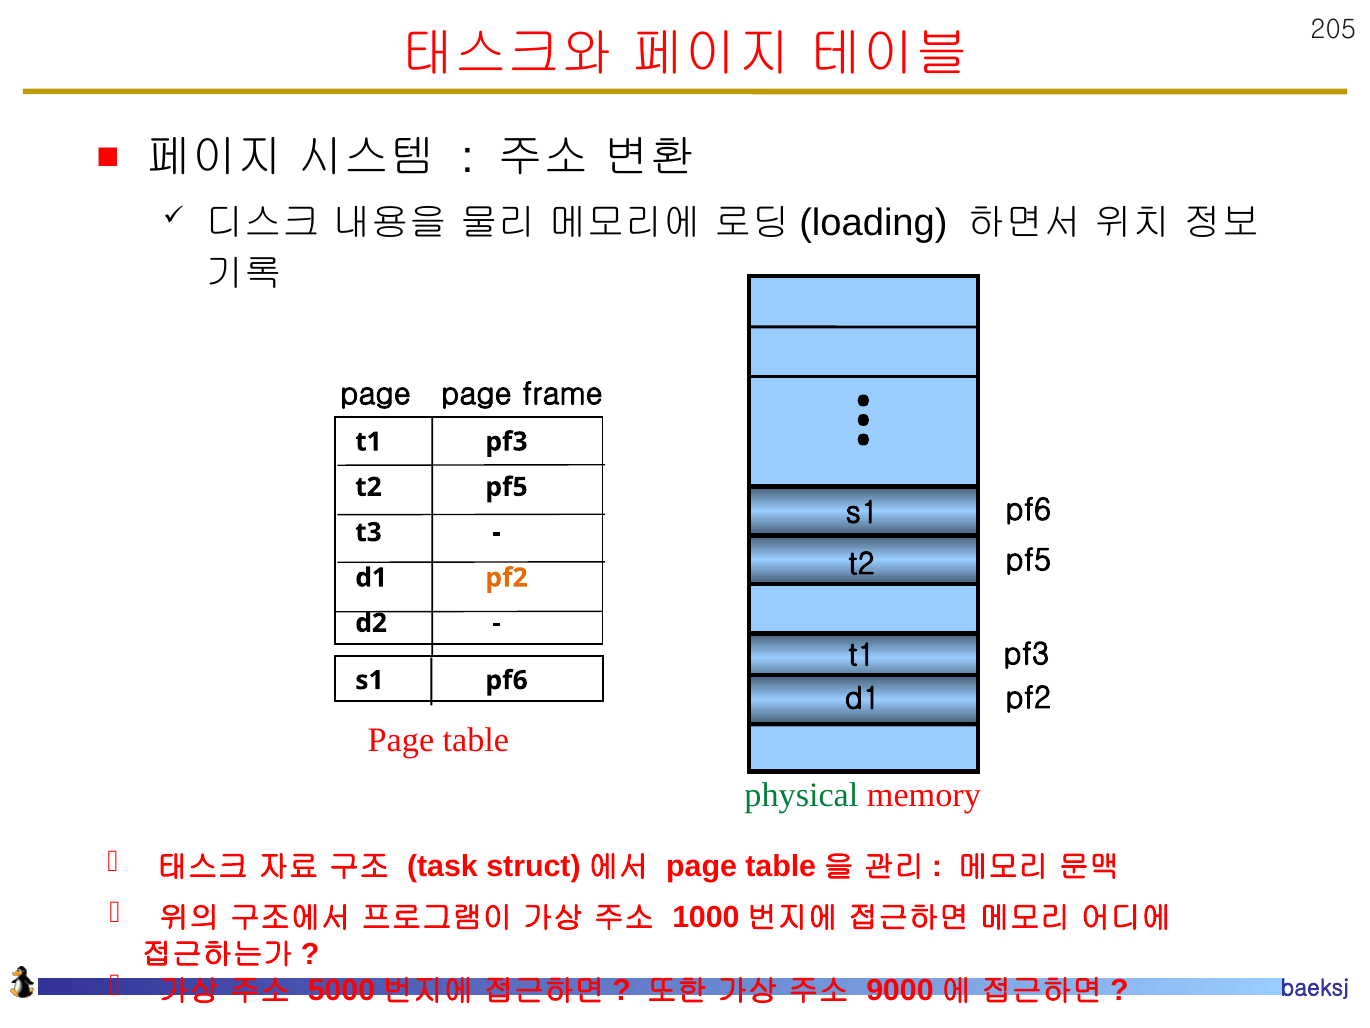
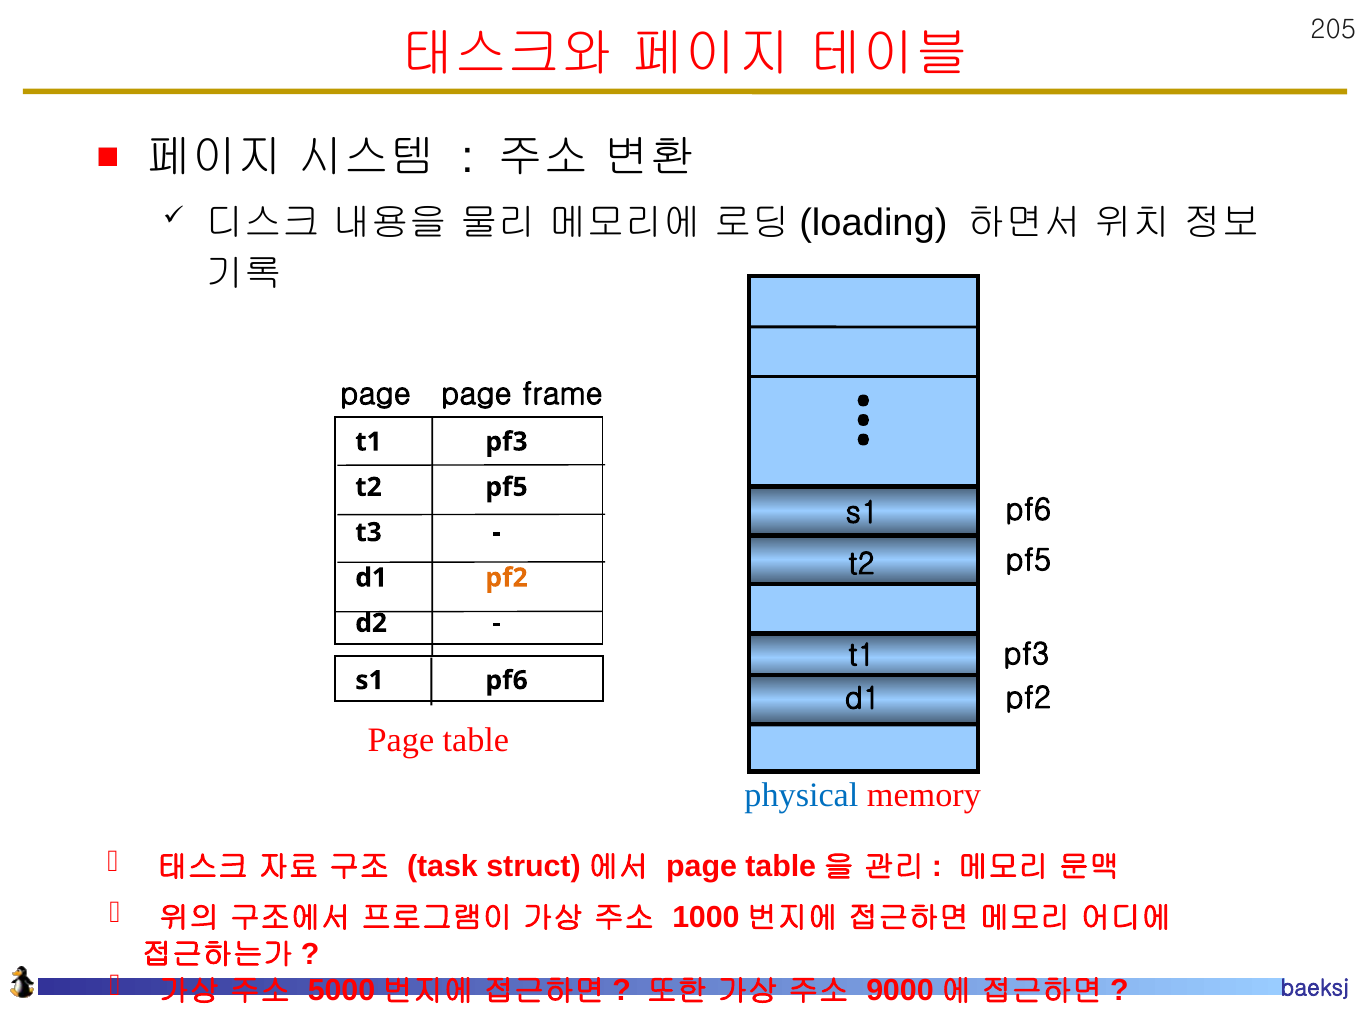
physical colour: green -> blue (801, 795)
